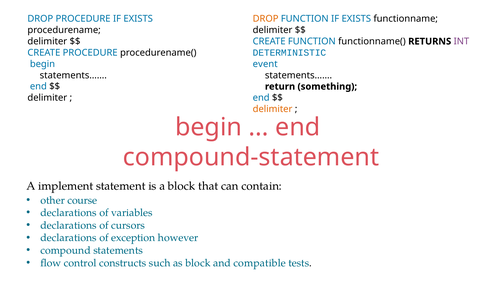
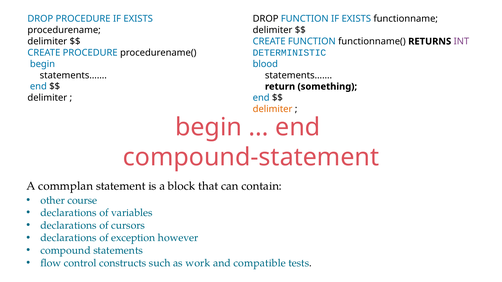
DROP colour: orange -> black (266, 19)
event: event -> blood (265, 64)
implement: implement -> commplan (66, 186)
as block: block -> work (198, 263)
